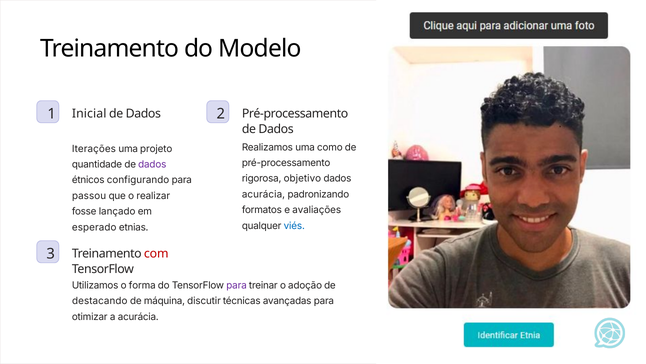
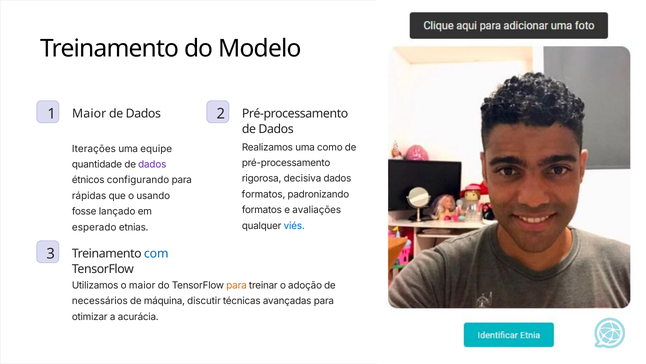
1 Inicial: Inicial -> Maior (89, 114)
projeto: projeto -> equipe (156, 149)
objetivo: objetivo -> decisiva (302, 178)
acurácia: acurácia -> formatos (264, 194)
passou: passou -> rápidas (89, 196)
realizar: realizar -> usando (153, 196)
com colour: red -> blue (156, 253)
o forma: forma -> maior (142, 285)
para colour: purple -> orange (237, 285)
destacando: destacando -> necessários (100, 301)
